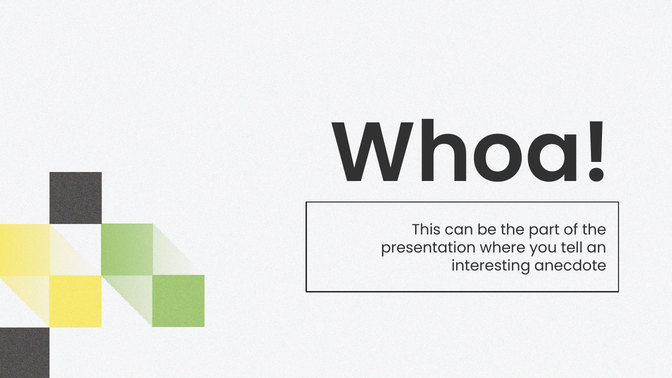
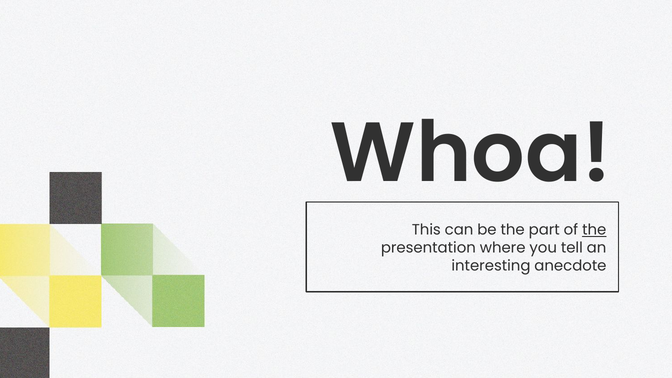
the underline: none -> present (594, 230)
